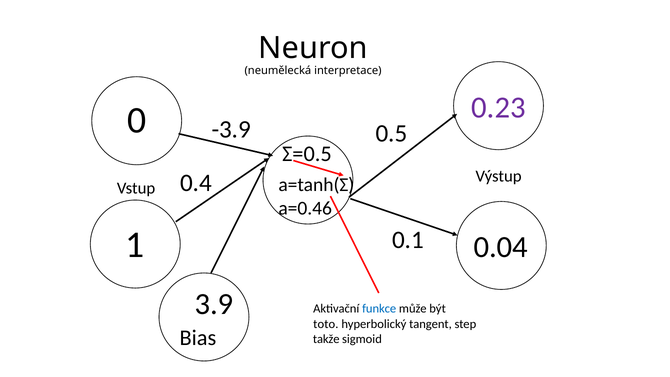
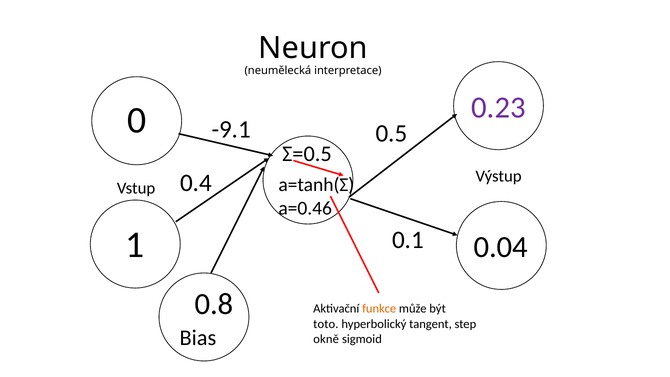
-3.9: -3.9 -> -9.1 (231, 129)
3.9: 3.9 -> 0.8 (214, 304)
funkce colour: blue -> orange (379, 309)
takže: takže -> okně (326, 339)
